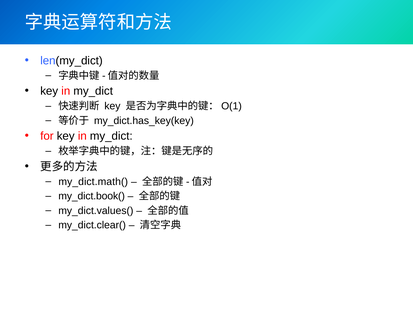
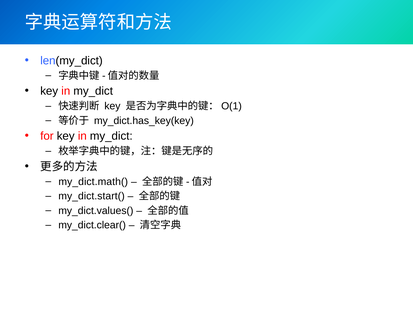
my_dict.book(: my_dict.book( -> my_dict.start( (92, 196)
